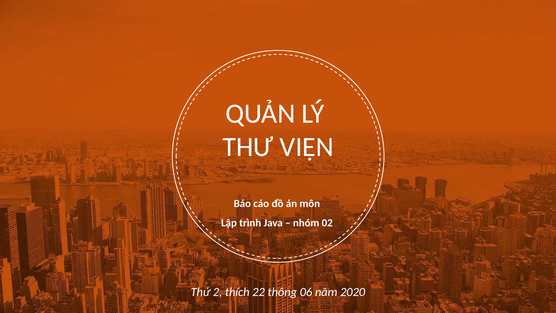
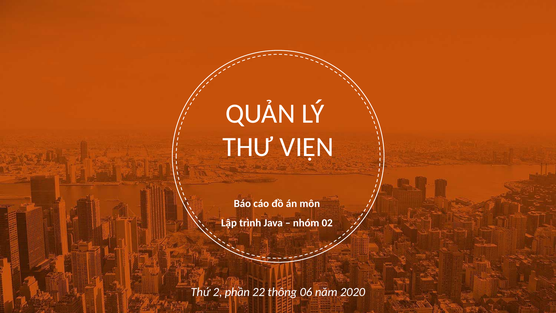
thích: thích -> phần (237, 292)
